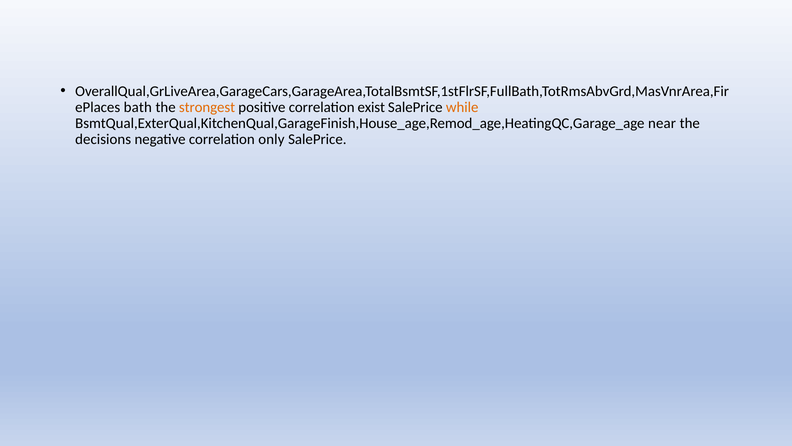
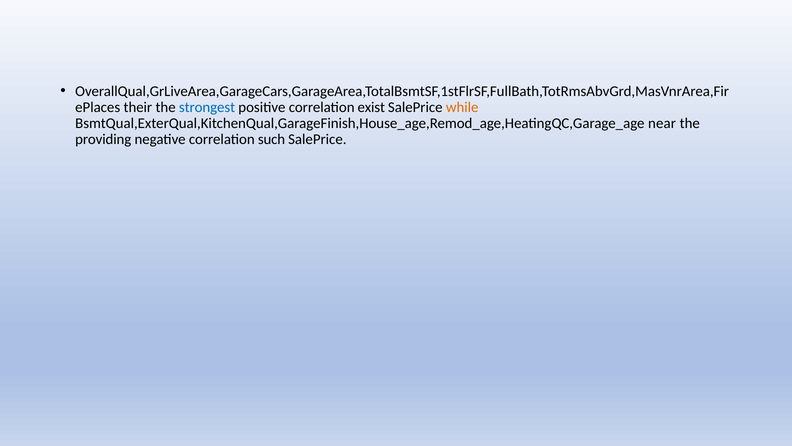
bath: bath -> their (138, 107)
strongest colour: orange -> blue (207, 107)
decisions: decisions -> providing (103, 139)
only: only -> such (272, 139)
